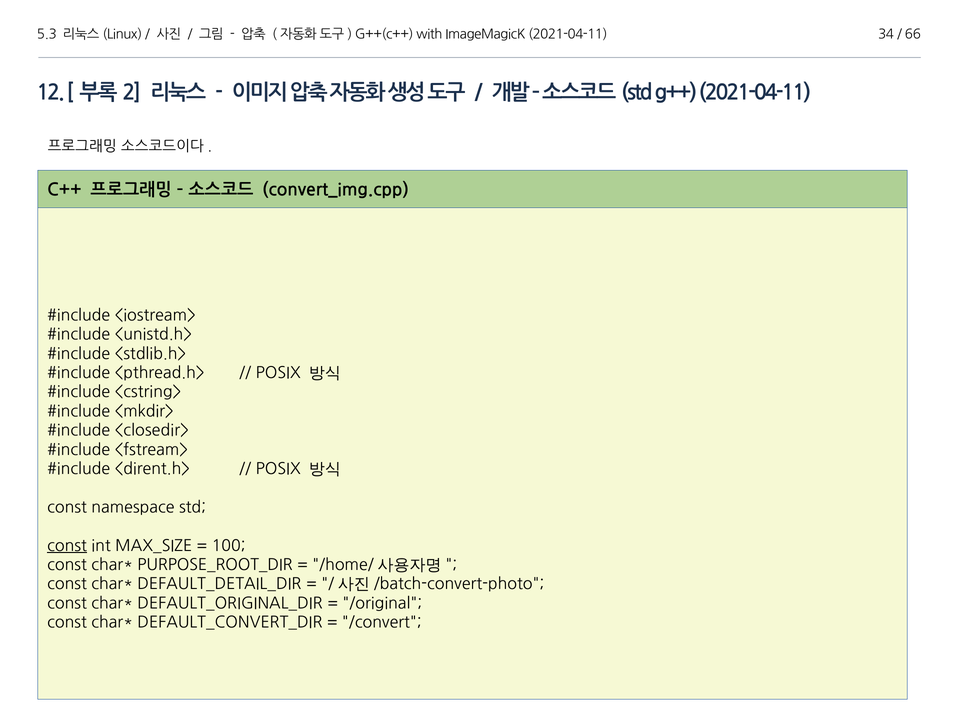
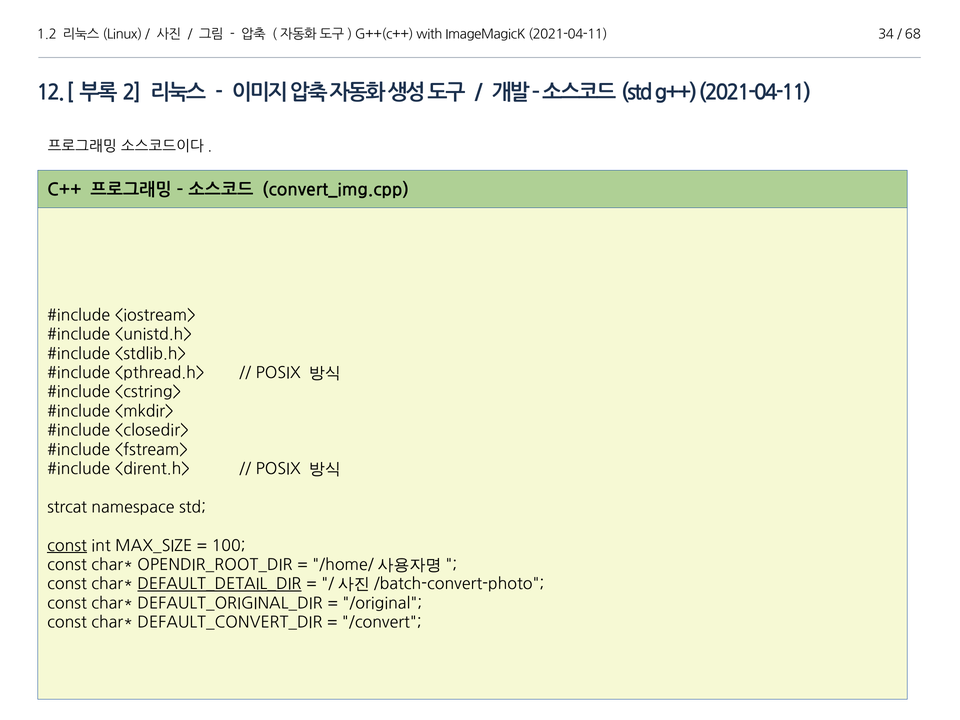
5.3: 5.3 -> 1.2 (47, 34)
66: 66 -> 68 (913, 34)
const: const -> strcat (67, 507)
PURPOSE_ROOT_DIR: PURPOSE_ROOT_DIR -> OPENDIR_ROOT_DIR (215, 565)
DEFAULT_DETAIL_DIR underline: none -> present (219, 584)
